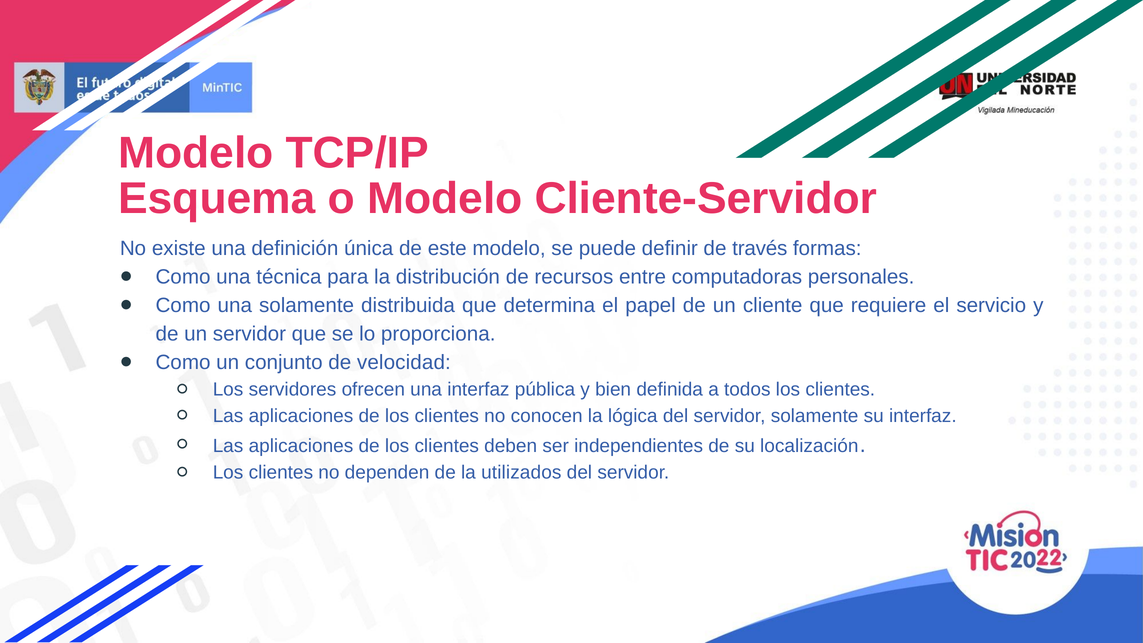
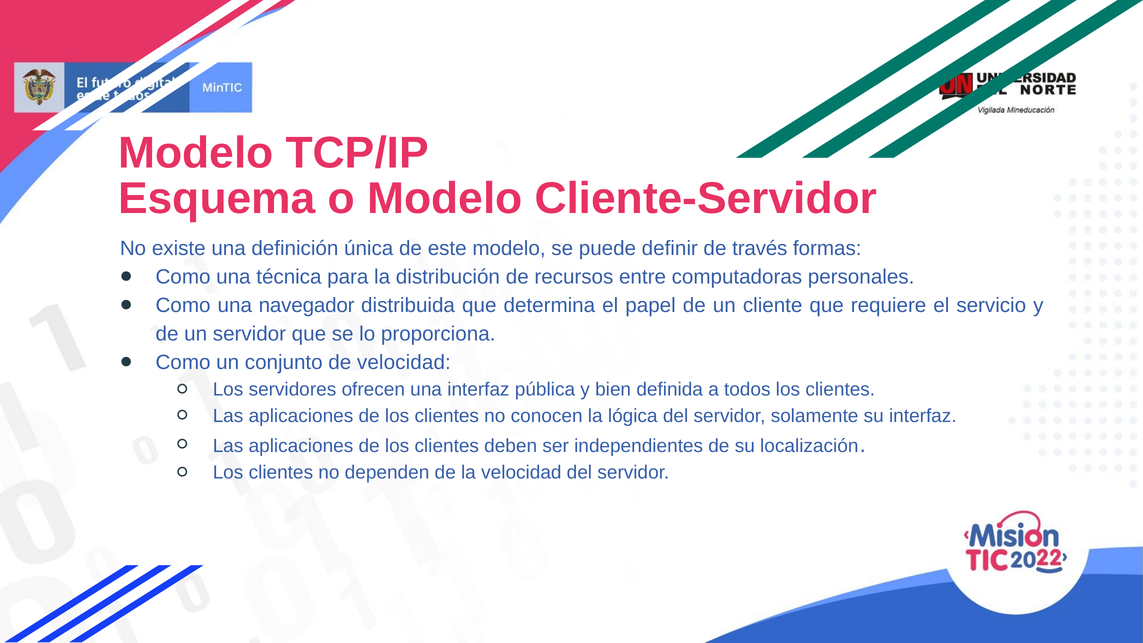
una solamente: solamente -> navegador (307, 305)
la utilizados: utilizados -> velocidad (521, 473)
